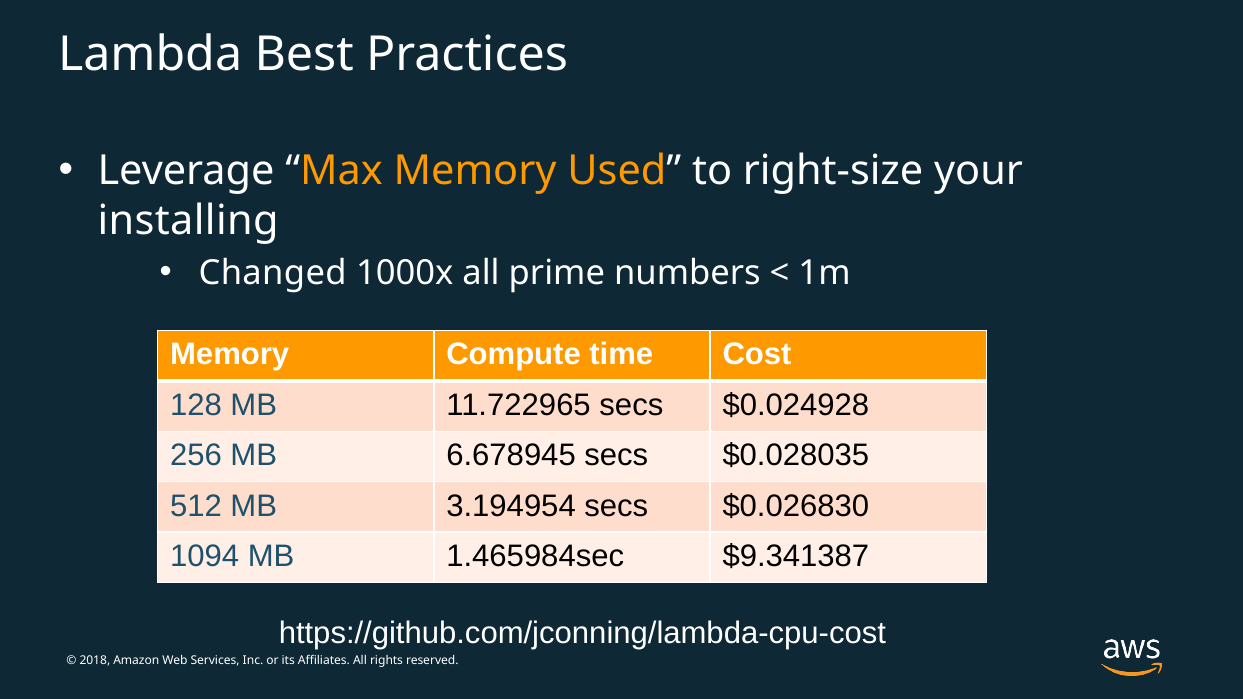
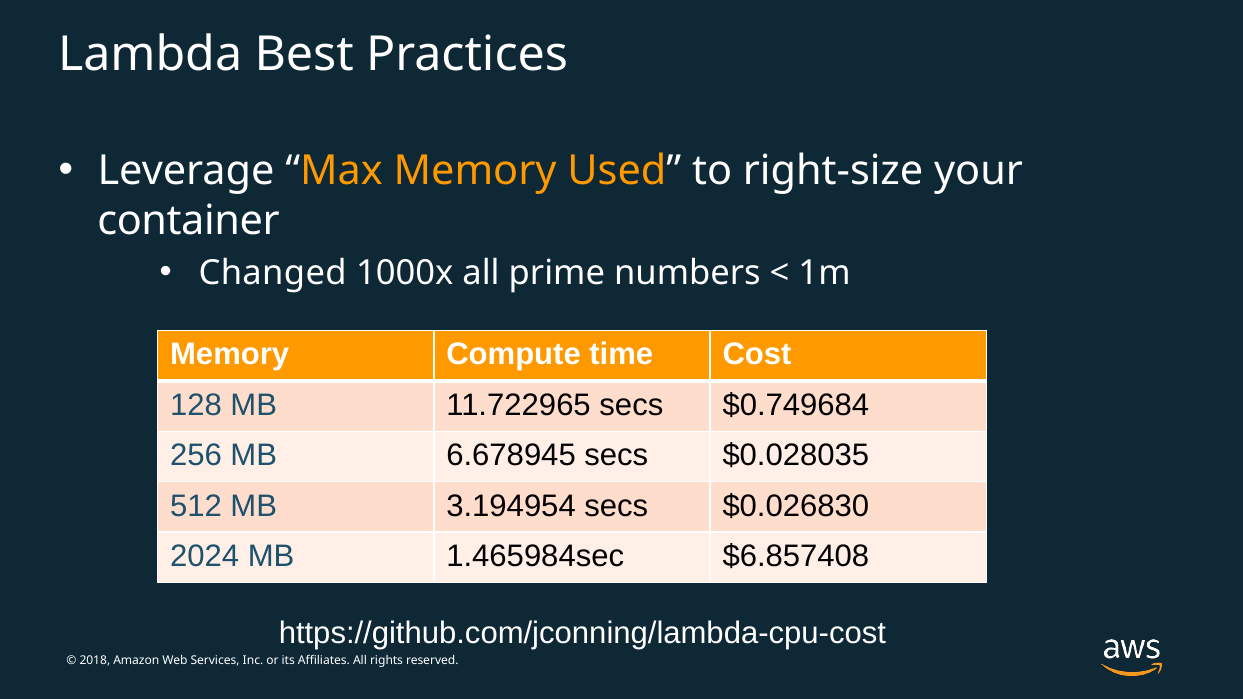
installing: installing -> container (188, 221)
$0.024928: $0.024928 -> $0.749684 (796, 405)
1094: 1094 -> 2024 (205, 556)
$9.341387: $9.341387 -> $6.857408 (796, 556)
